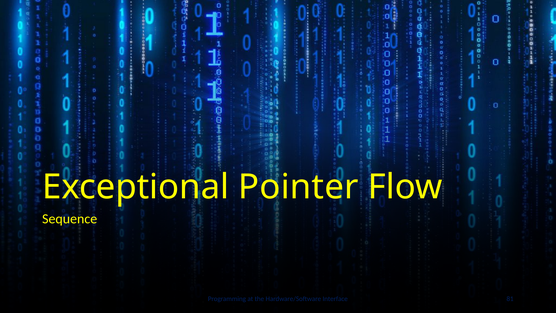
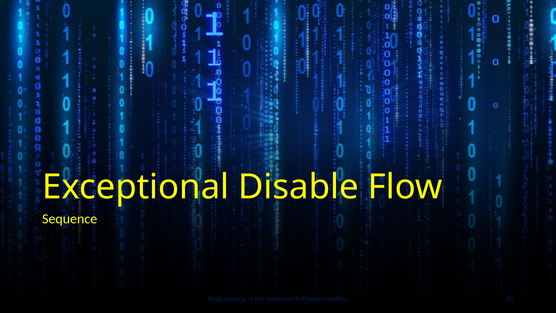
Pointer: Pointer -> Disable (298, 187)
